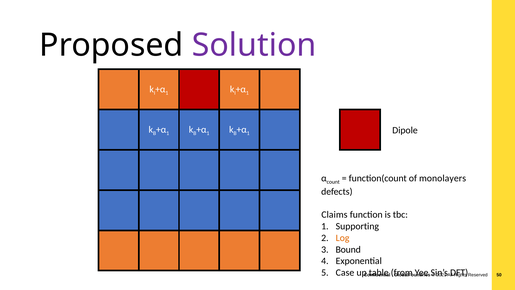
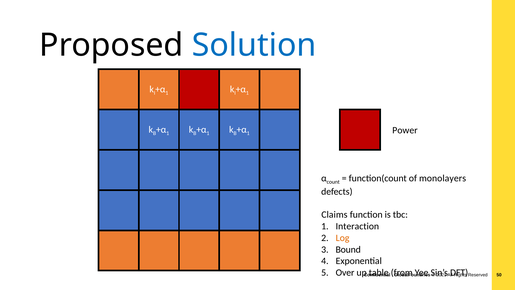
Solution colour: purple -> blue (254, 45)
Dipole: Dipole -> Power (405, 130)
Supporting: Supporting -> Interaction (357, 226)
Case: Case -> Over (345, 272)
